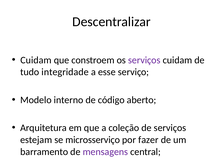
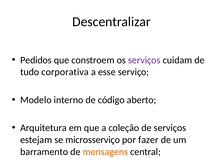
Cuidam: Cuidam -> Pedidos (36, 60)
integridade: integridade -> corporativa (65, 72)
mensagens colour: purple -> orange (105, 151)
